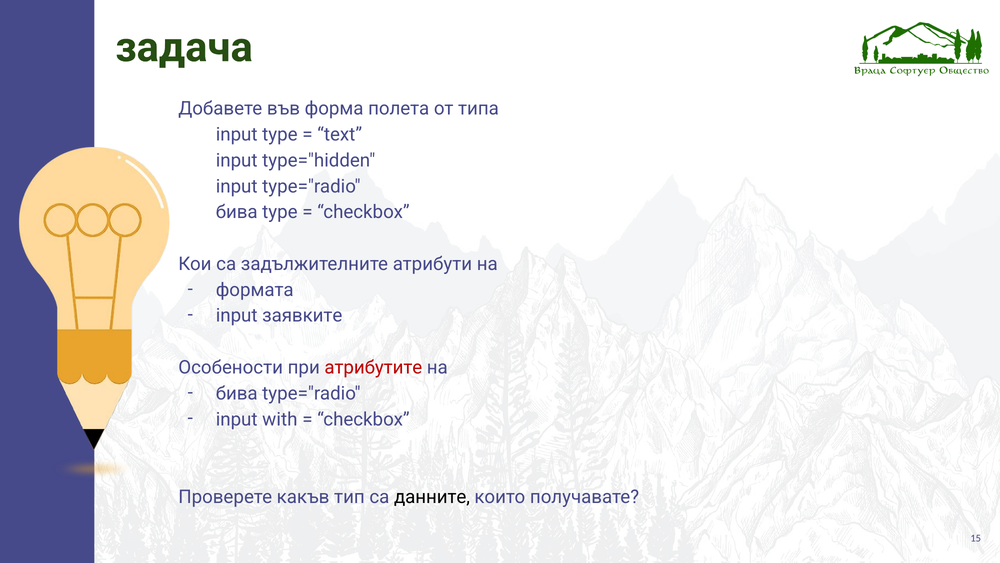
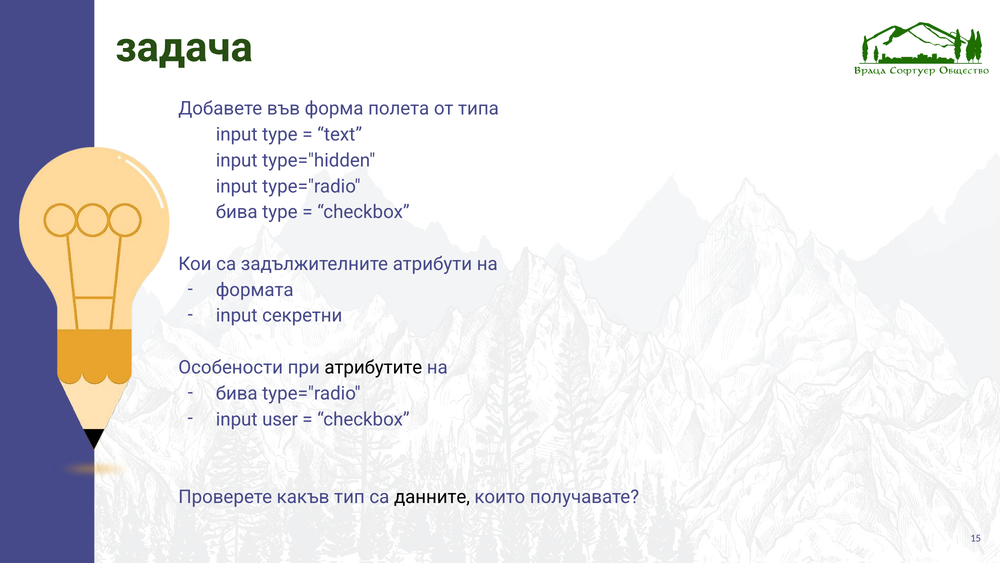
заявките: заявките -> секретни (302, 316)
атрибутите colour: red -> black (373, 367)
with: with -> user (280, 419)
